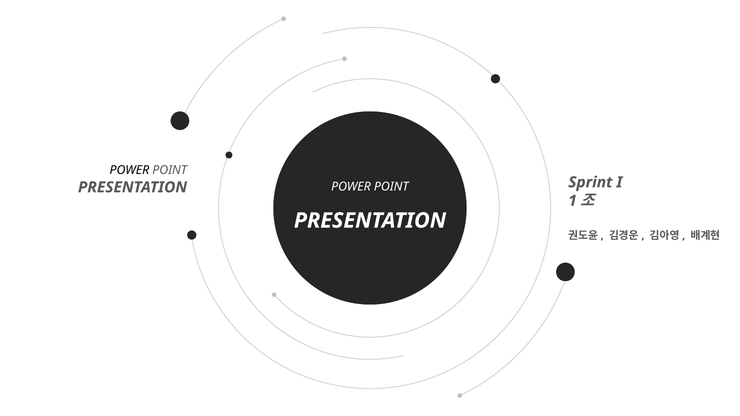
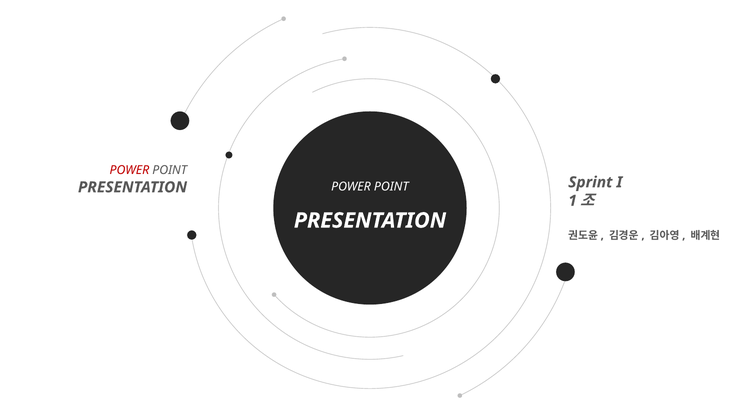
POWER colour: black -> red (129, 170)
